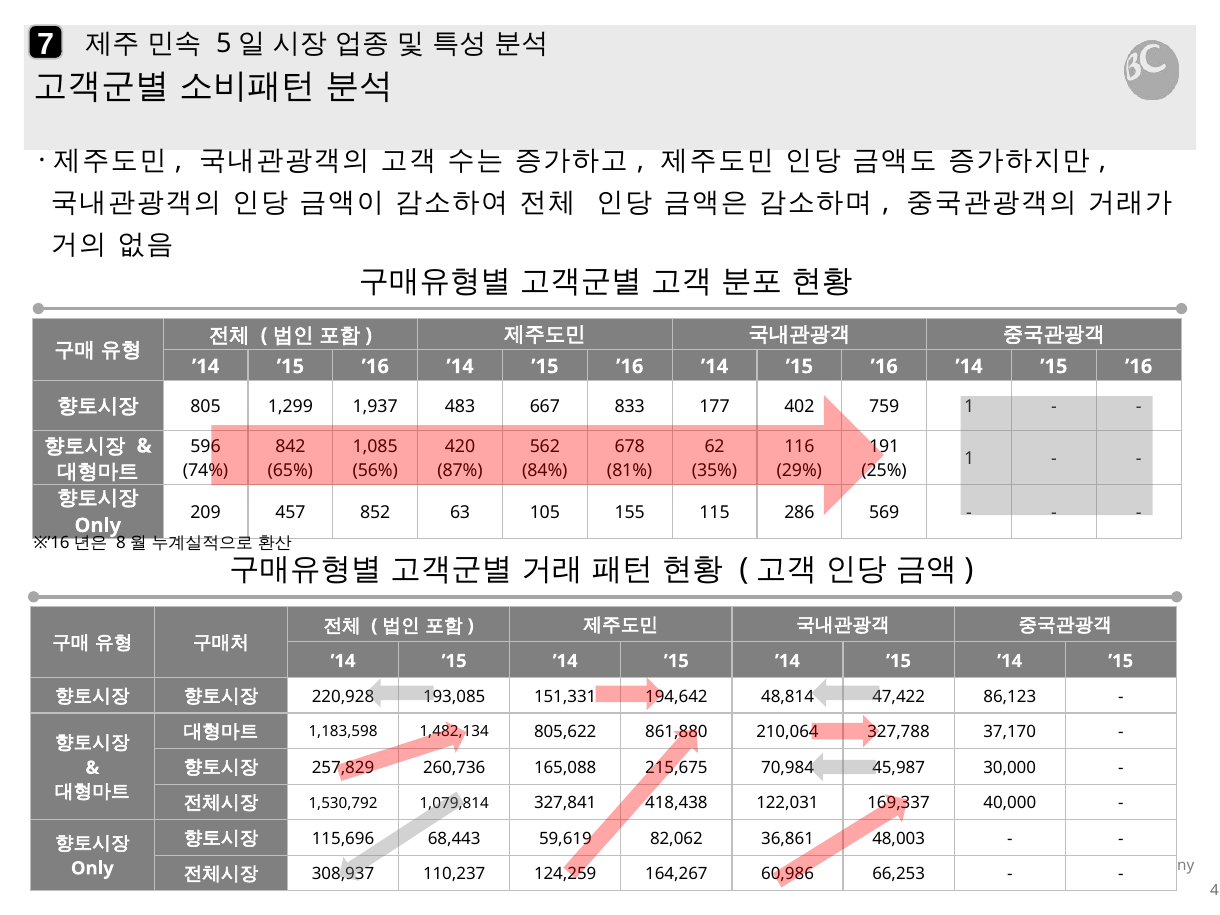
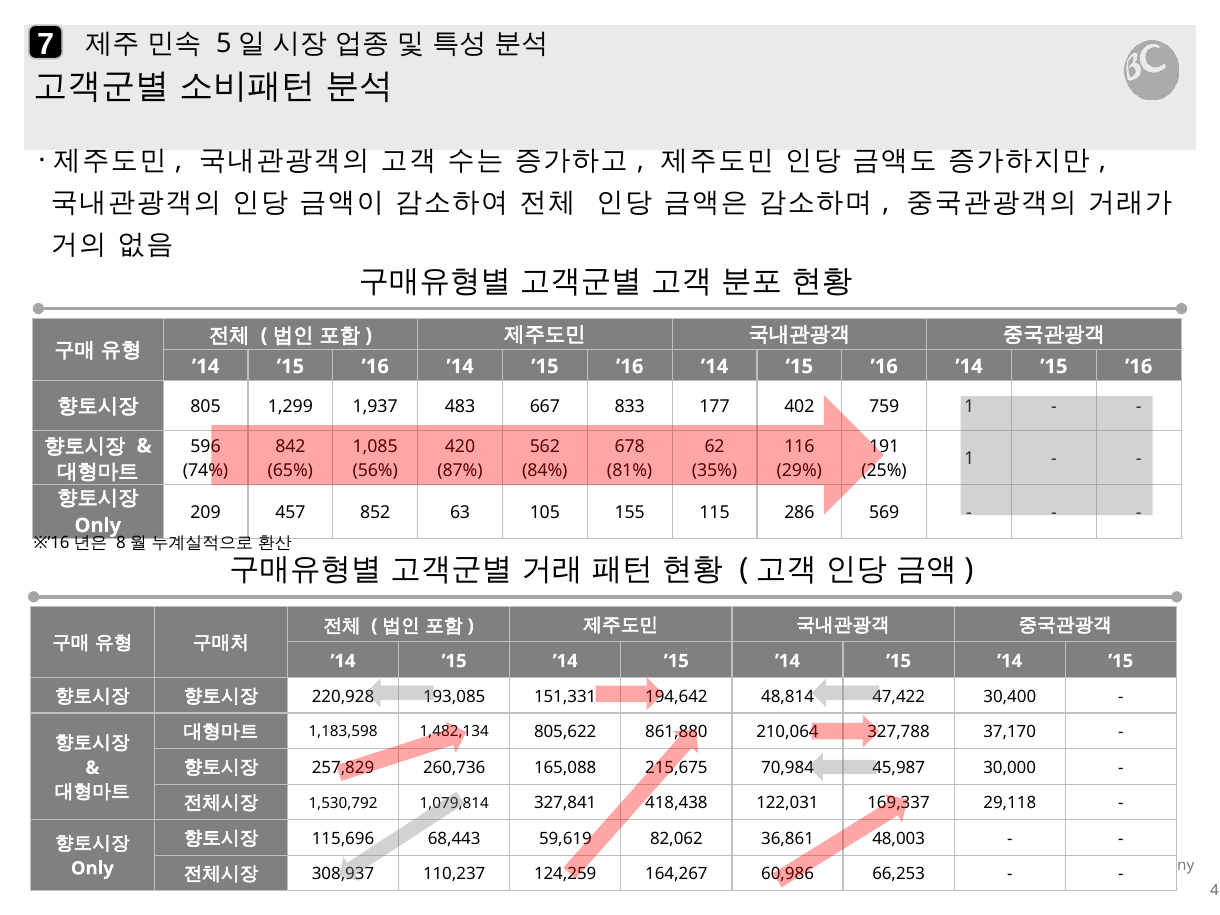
86,123: 86,123 -> 30,400 (1010, 697)
40,000: 40,000 -> 29,118 (1010, 803)
